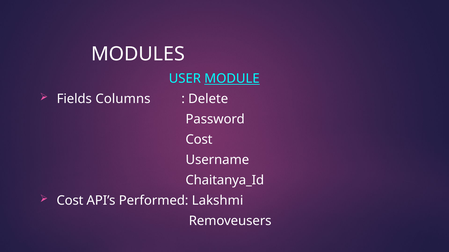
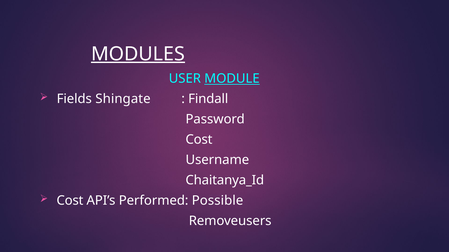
MODULES underline: none -> present (138, 54)
Columns: Columns -> Shingate (123, 99)
Delete: Delete -> Findall (208, 99)
Lakshmi: Lakshmi -> Possible (218, 201)
